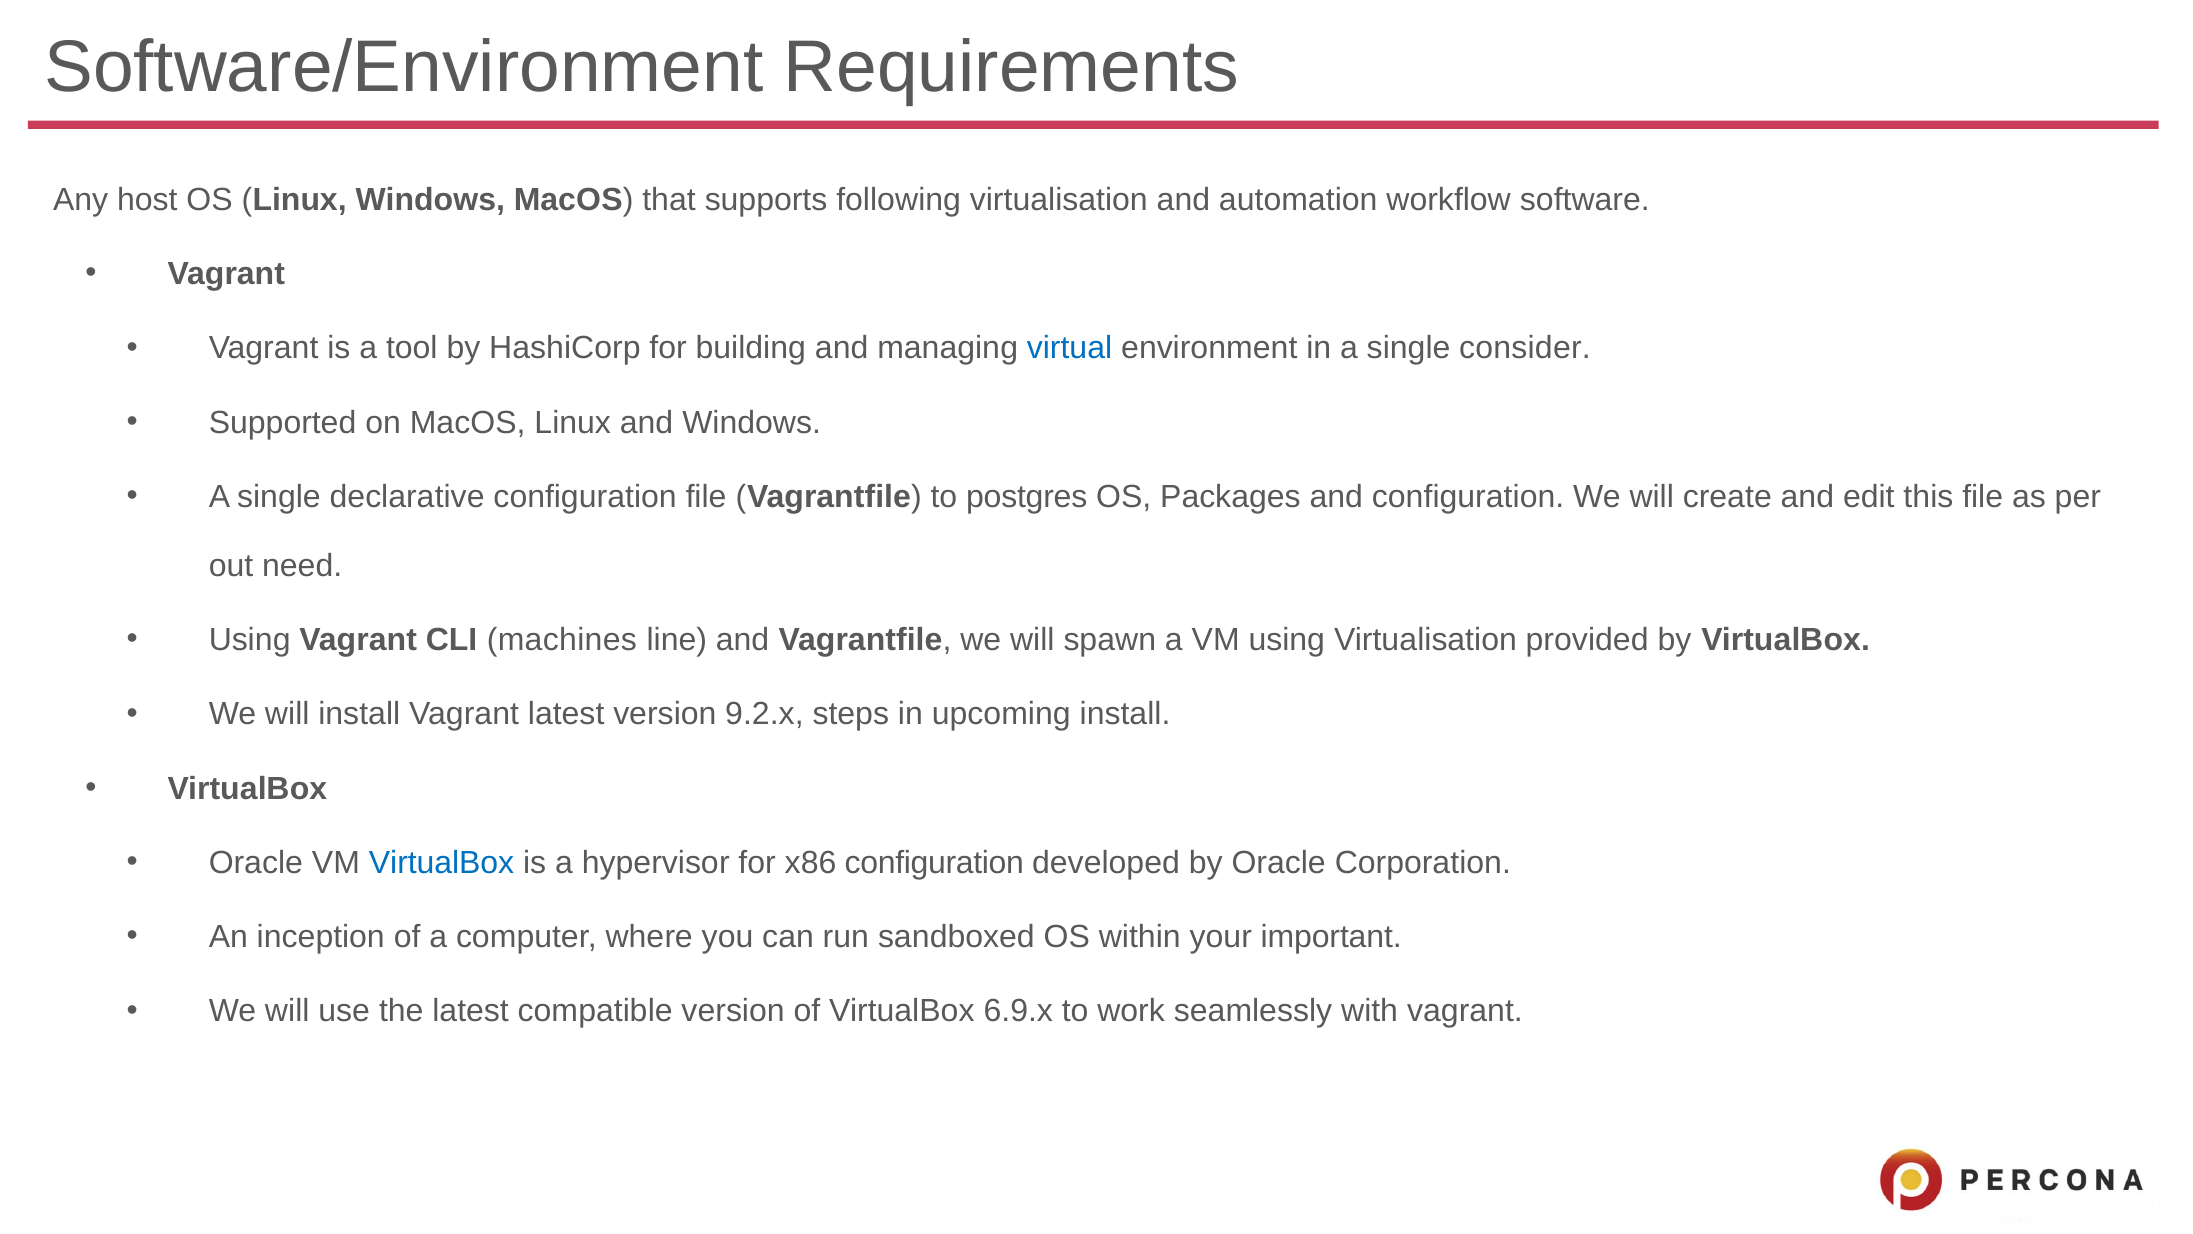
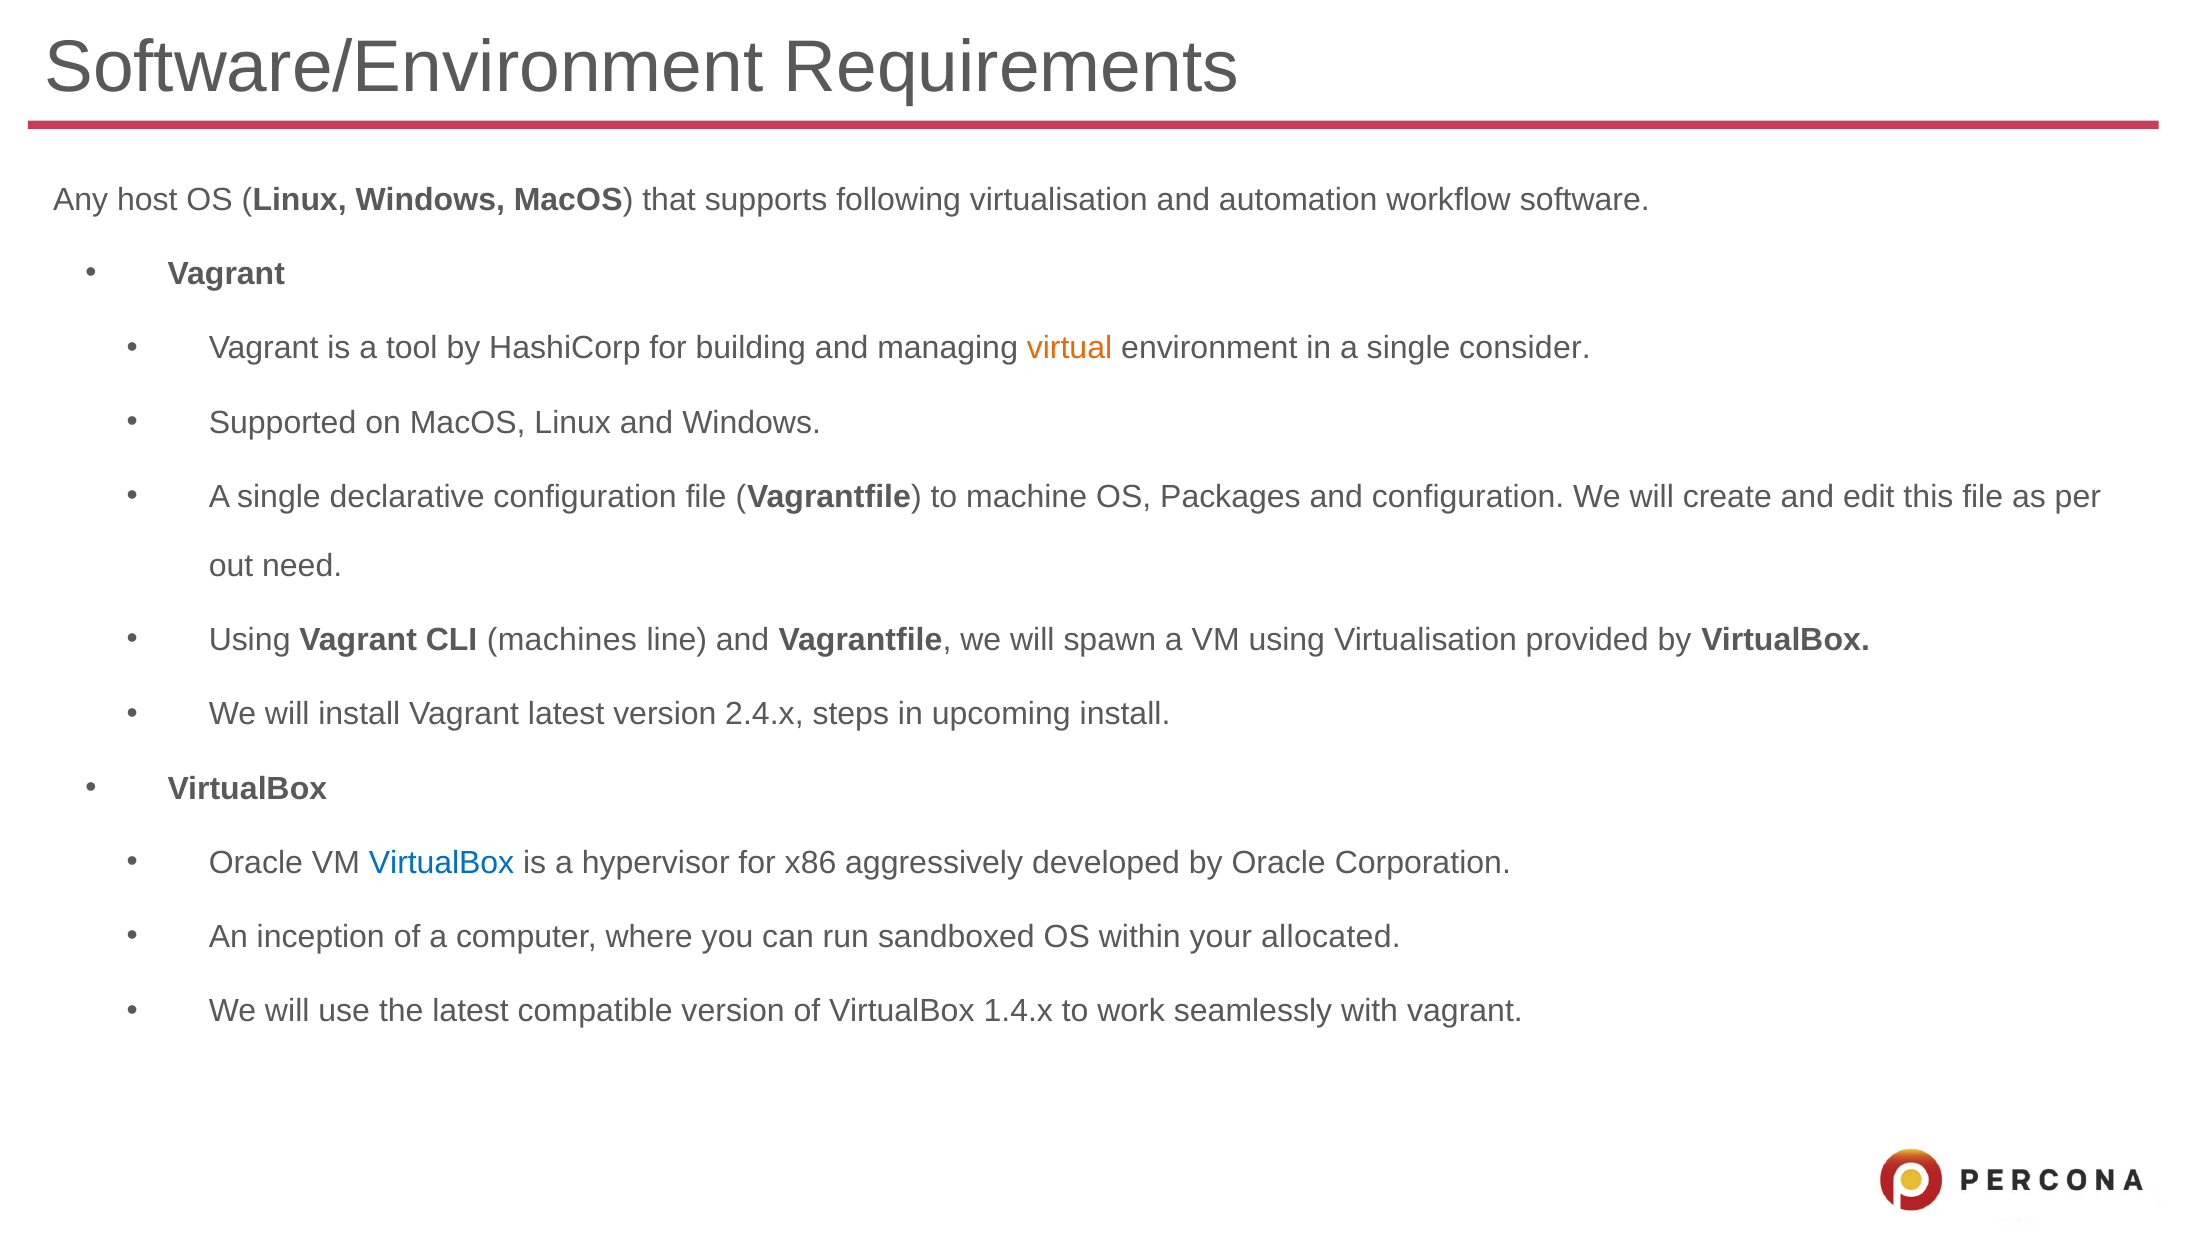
virtual colour: blue -> orange (1070, 348)
postgres: postgres -> machine (1027, 497)
9.2.x: 9.2.x -> 2.4.x (764, 714)
x86 configuration: configuration -> aggressively (934, 863)
important: important -> allocated (1331, 937)
6.9.x: 6.9.x -> 1.4.x (1018, 1011)
